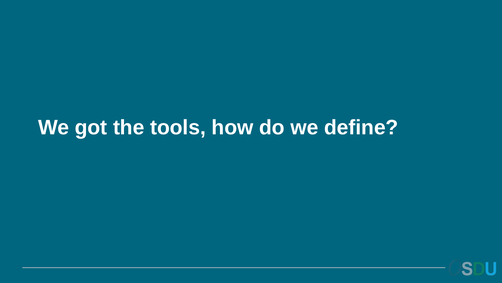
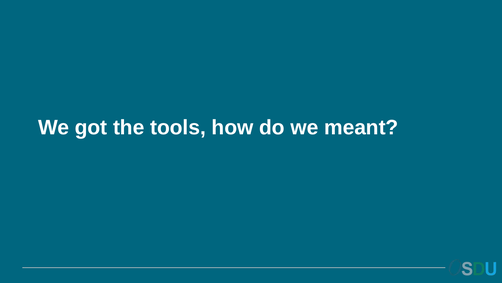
define: define -> meant (361, 127)
